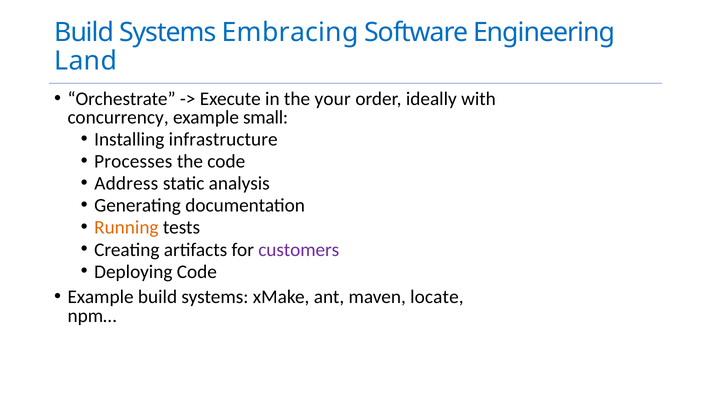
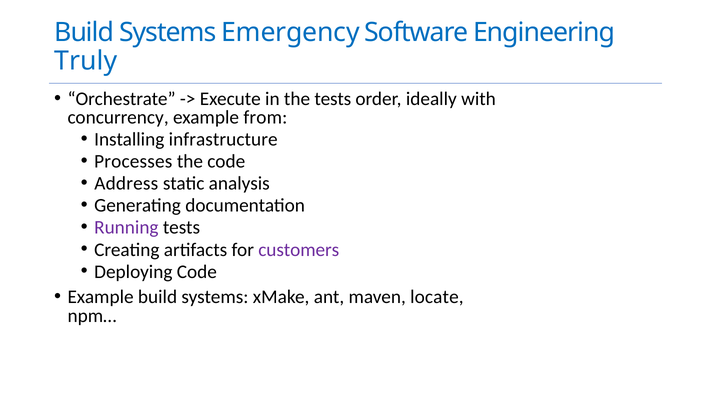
Embracing: Embracing -> Emergency (290, 32)
Land: Land -> Truly (86, 61)
the your: your -> tests (333, 99)
small: small -> from (265, 117)
Running colour: orange -> purple (126, 228)
